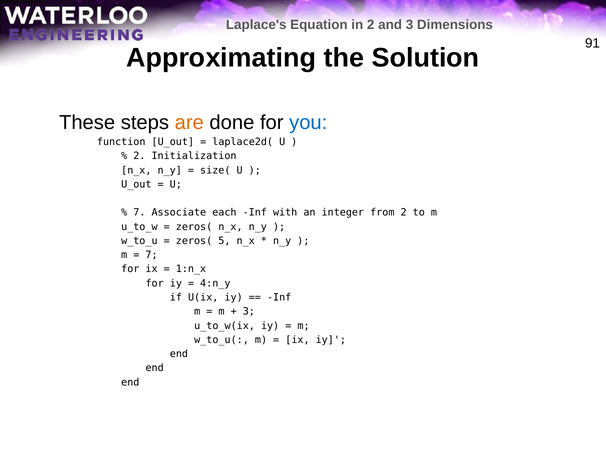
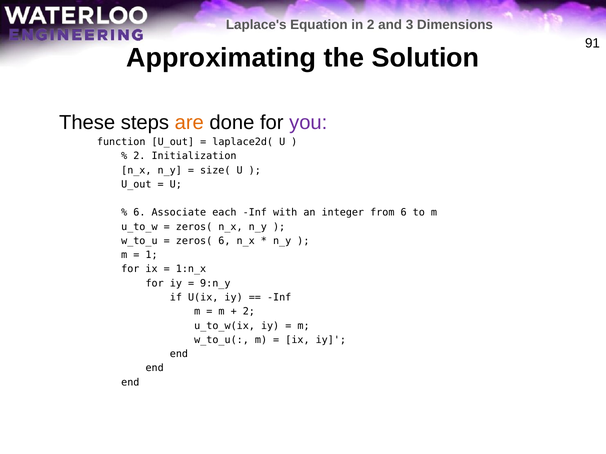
you colour: blue -> purple (308, 123)
7: 7 -> 6 (139, 213)
from 2: 2 -> 6 (404, 213)
zeros( 5: 5 -> 6 (224, 241)
7: 7 -> 1 (152, 255)
4:n_y: 4:n_y -> 9:n_y (215, 284)
3: 3 -> 2 (249, 312)
